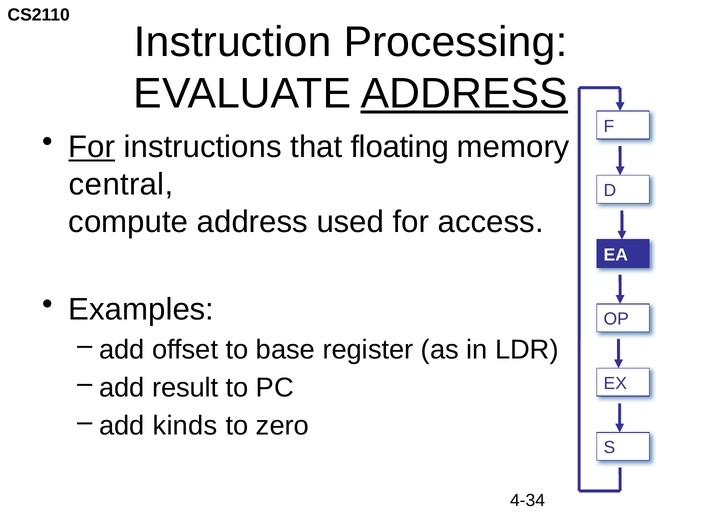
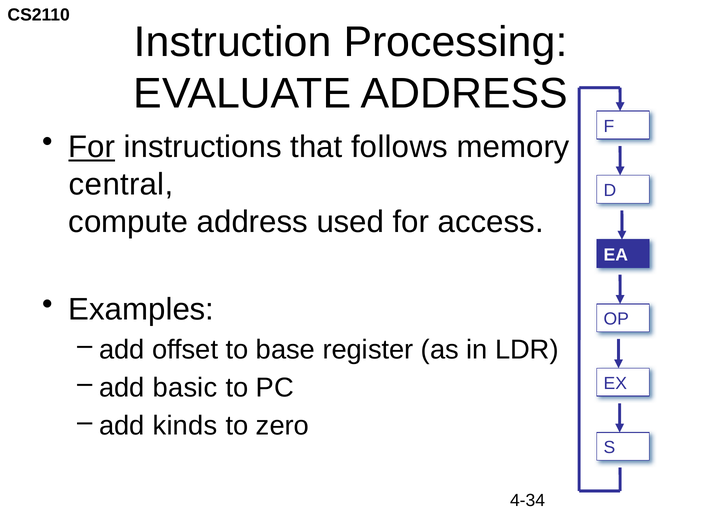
ADDRESS underline: present -> none (464, 94)
floating: floating -> follows (399, 147)
result: result -> basic (185, 388)
